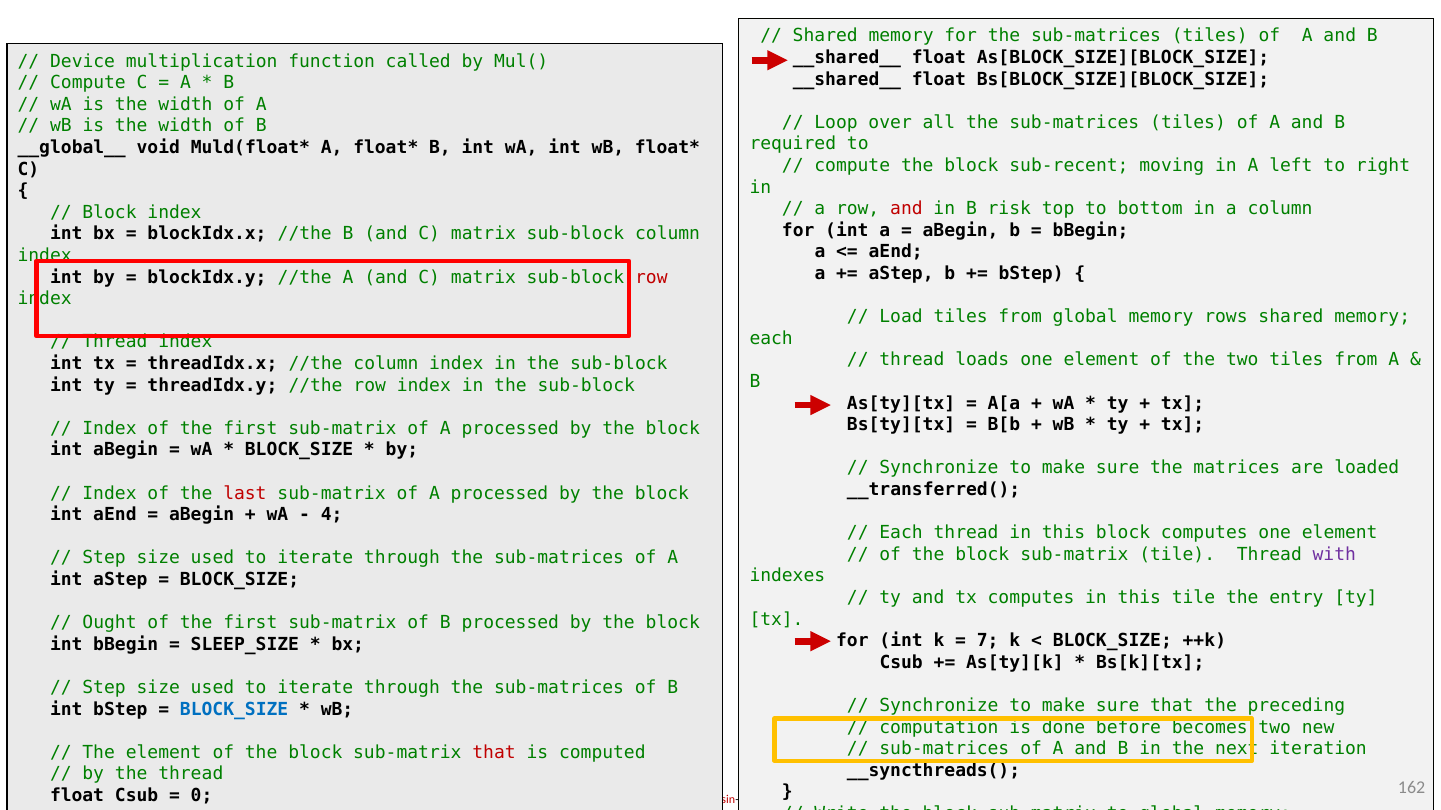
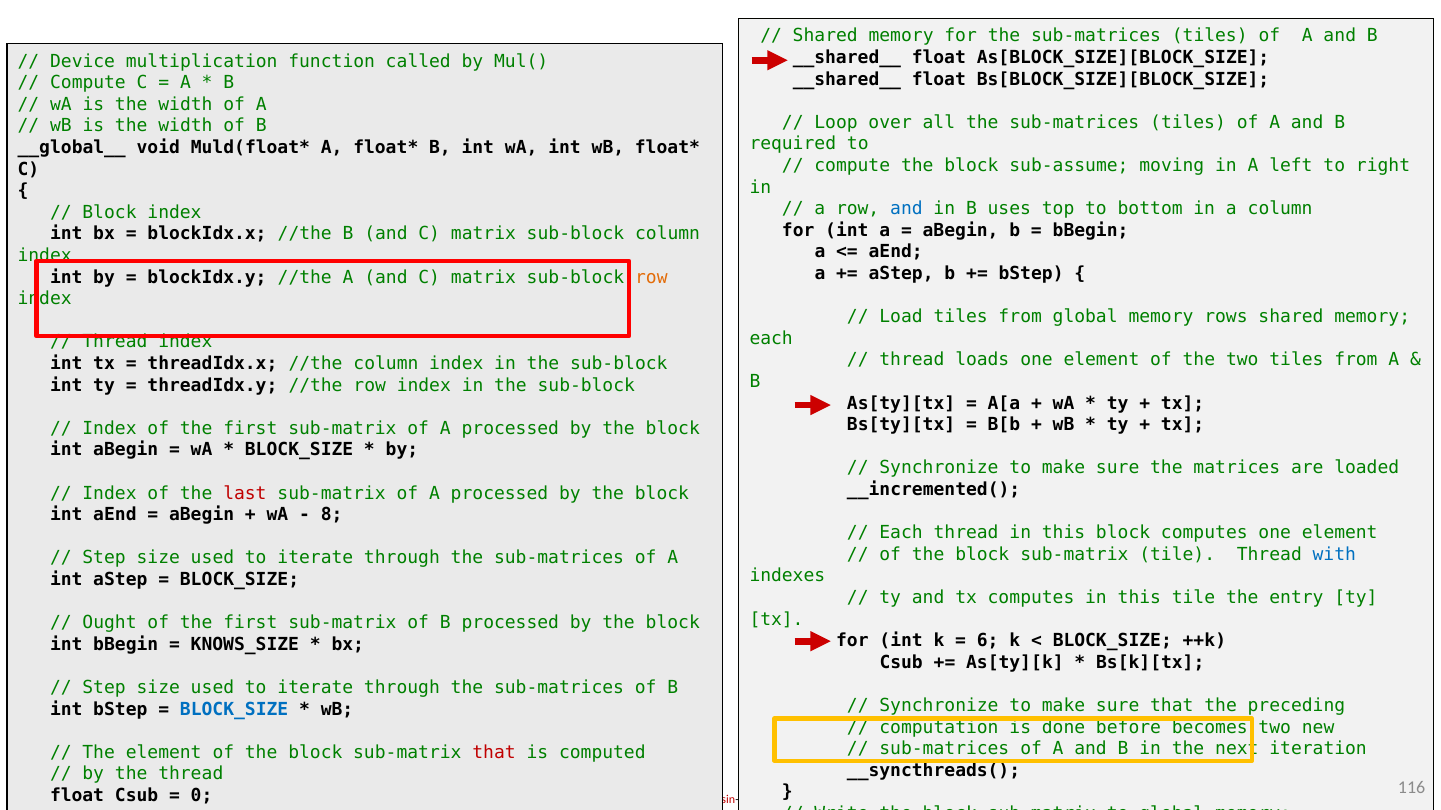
sub-recent: sub-recent -> sub-assume (1069, 166)
and colour: red -> blue (906, 209)
risk: risk -> uses (1009, 209)
row colour: red -> orange (651, 277)
__transferred(: __transferred( -> __incremented( (934, 490)
4: 4 -> 8 (332, 515)
with colour: purple -> blue (1334, 555)
7: 7 -> 6 (988, 641)
SLEEP_SIZE: SLEEP_SIZE -> KNOWS_SIZE (245, 645)
162: 162 -> 116 (1412, 788)
